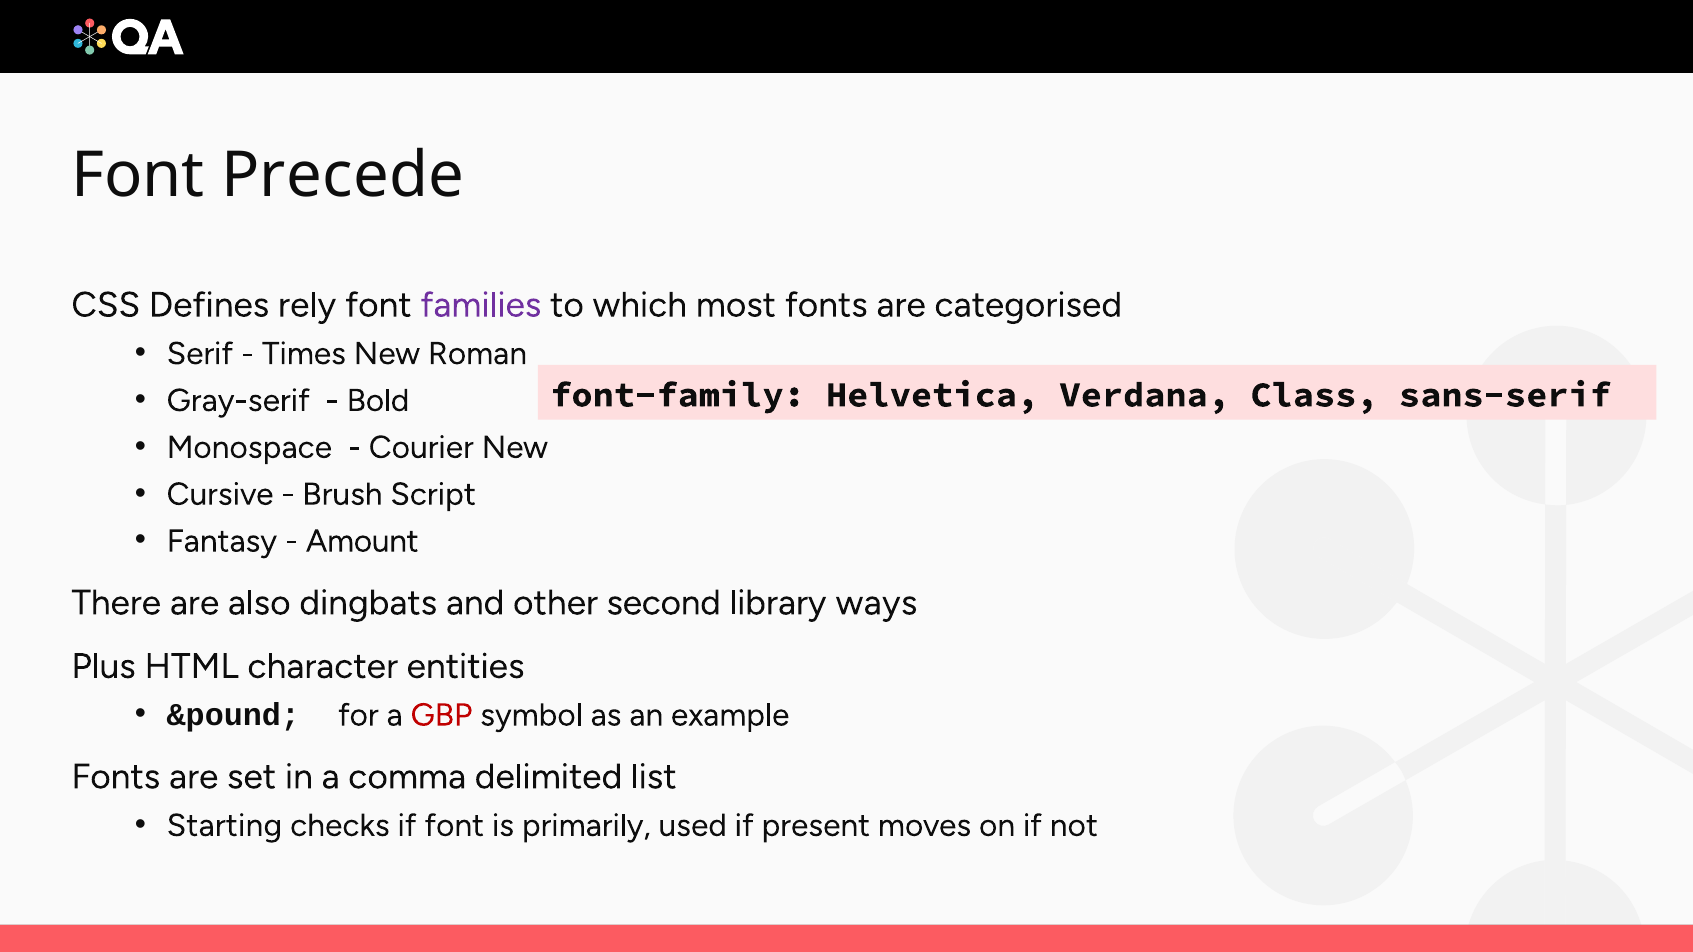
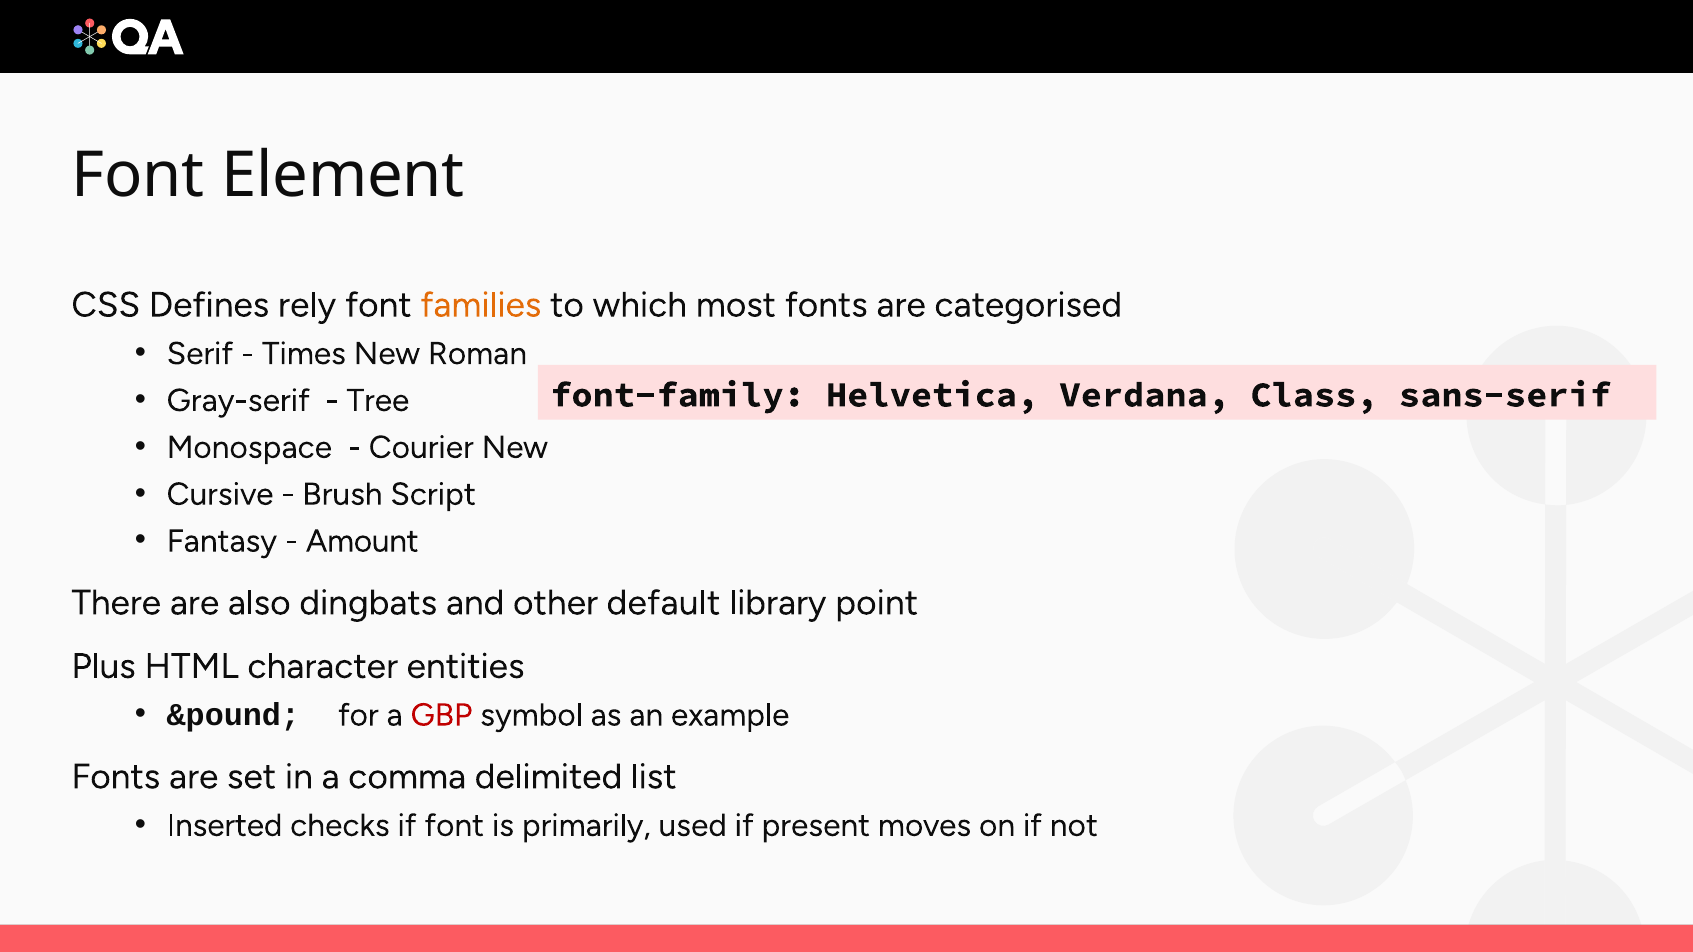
Precede: Precede -> Element (343, 175)
families colour: purple -> orange (481, 305)
Bold: Bold -> Tree (378, 401)
second: second -> default (663, 603)
ways: ways -> point (877, 603)
Starting: Starting -> Inserted (225, 826)
